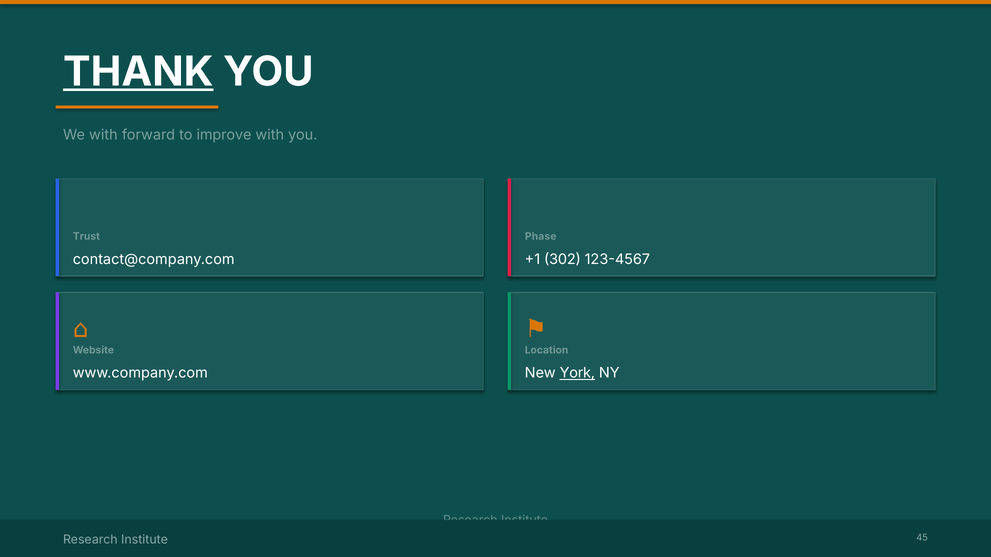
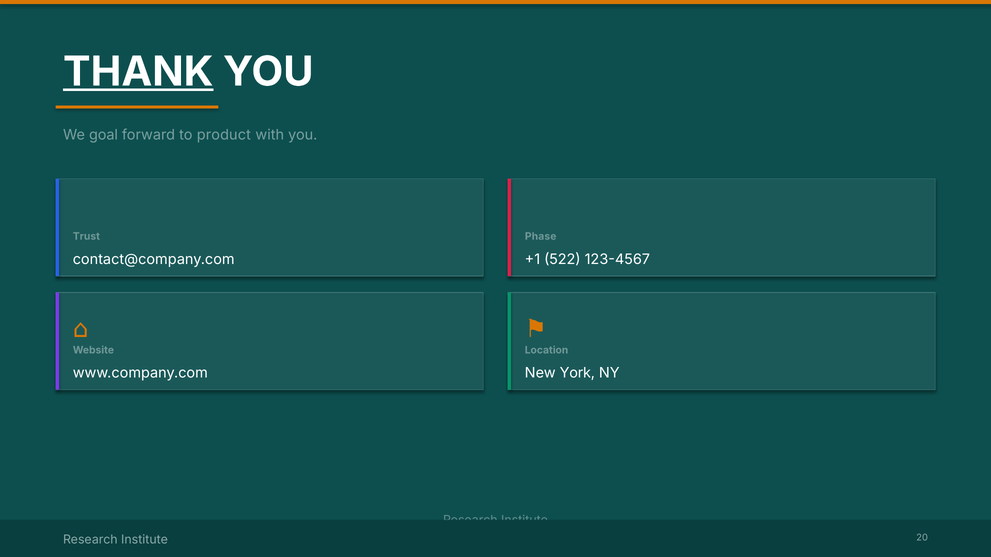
We with: with -> goal (103, 135)
improve: improve -> product (224, 135)
302: 302 -> 522 (562, 260)
York underline: present -> none (577, 373)
45: 45 -> 20 (922, 538)
